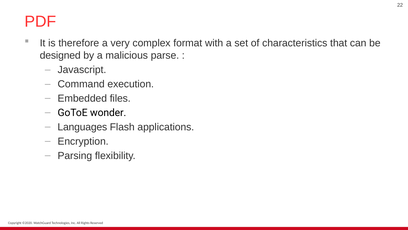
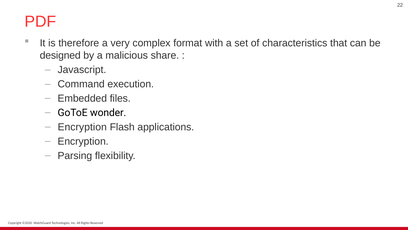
parse: parse -> share (165, 55)
Languages: Languages -> Encryption (82, 127)
